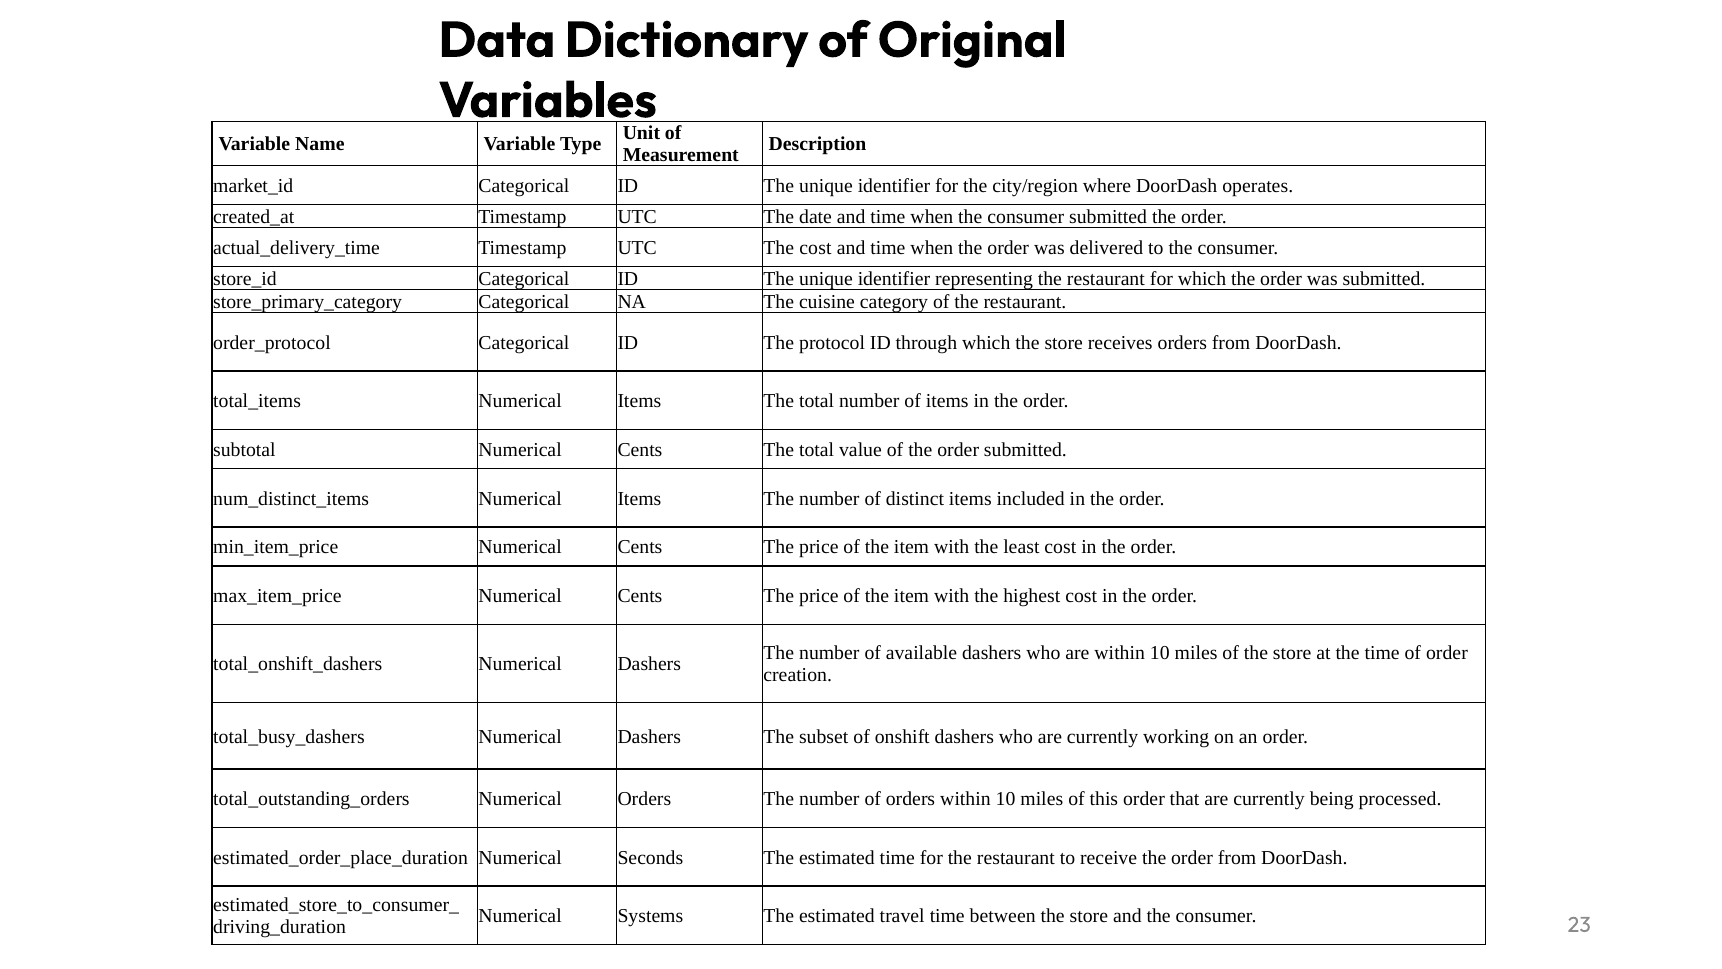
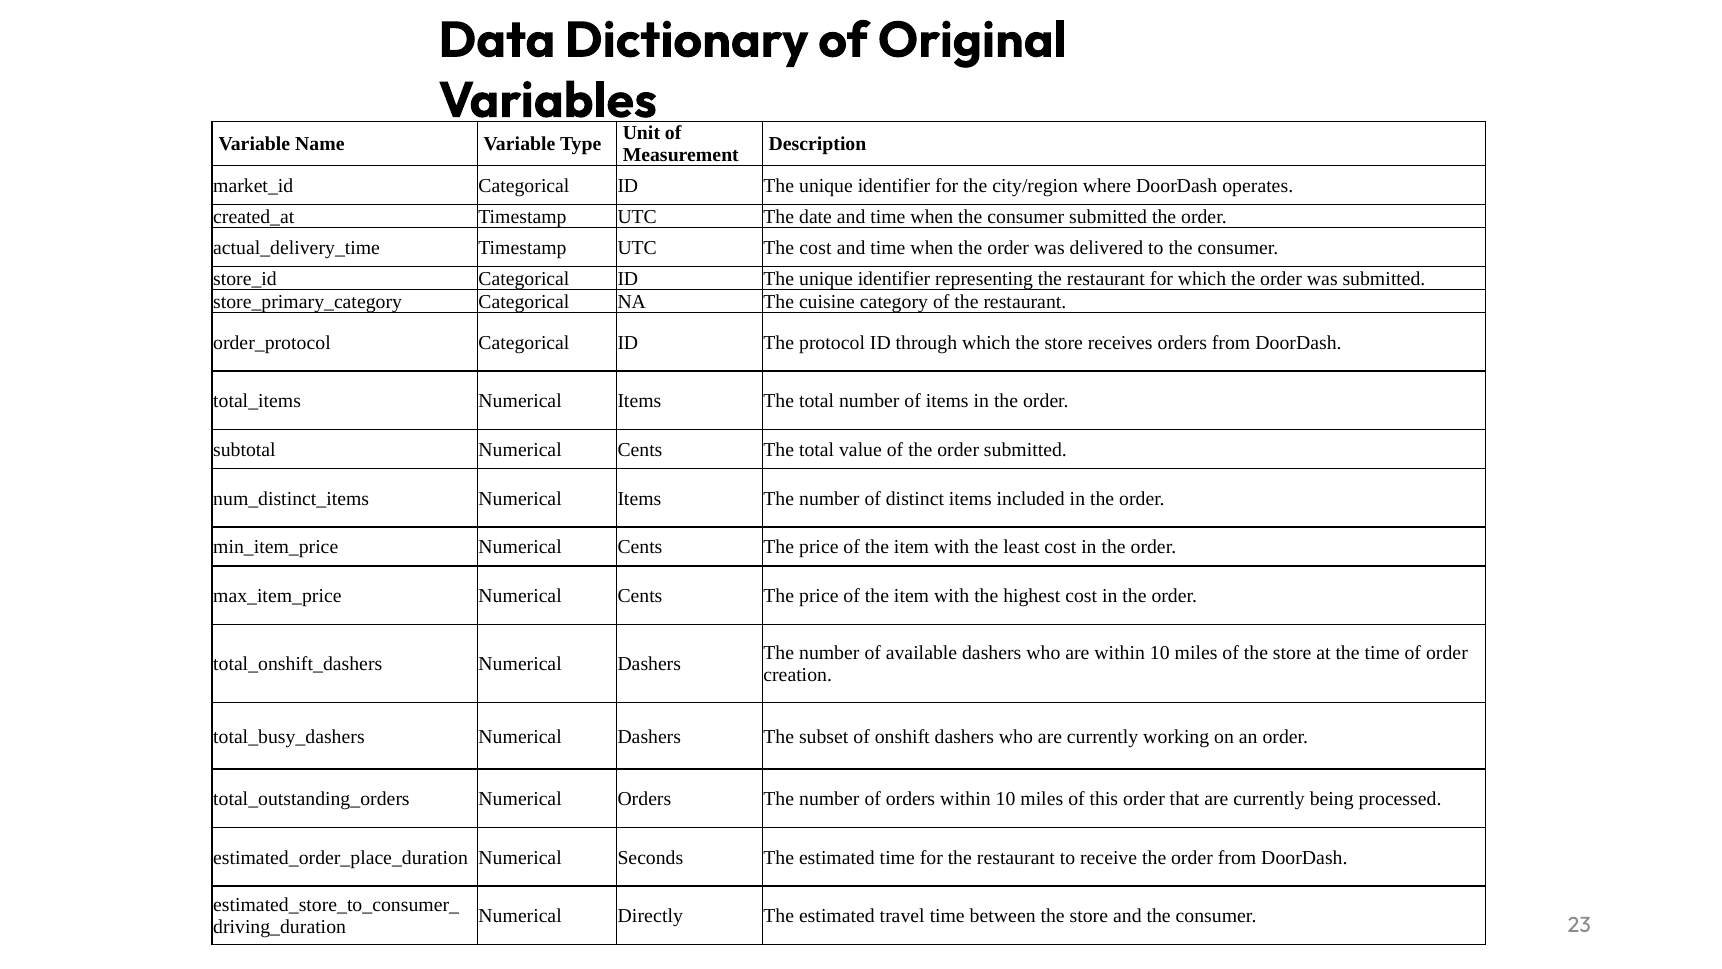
Systems: Systems -> Directly (650, 916)
